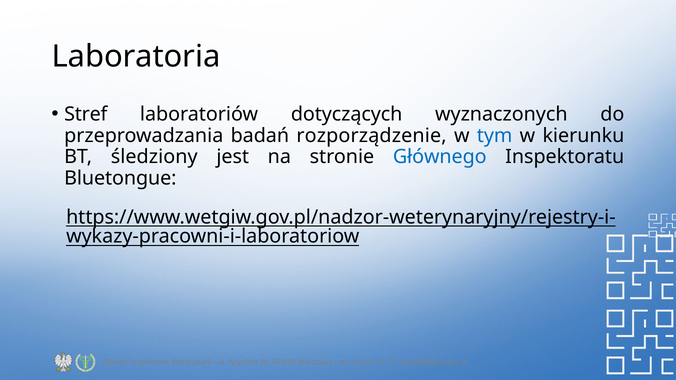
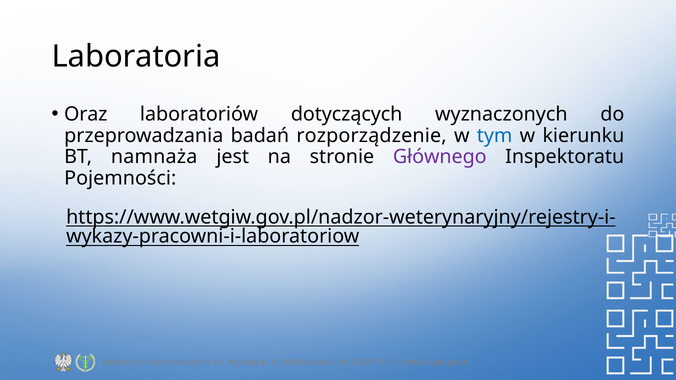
Stref: Stref -> Oraz (86, 114)
śledziony: śledziony -> namnaża (154, 157)
Głównego colour: blue -> purple (440, 157)
Bluetongue: Bluetongue -> Pojemności (120, 178)
